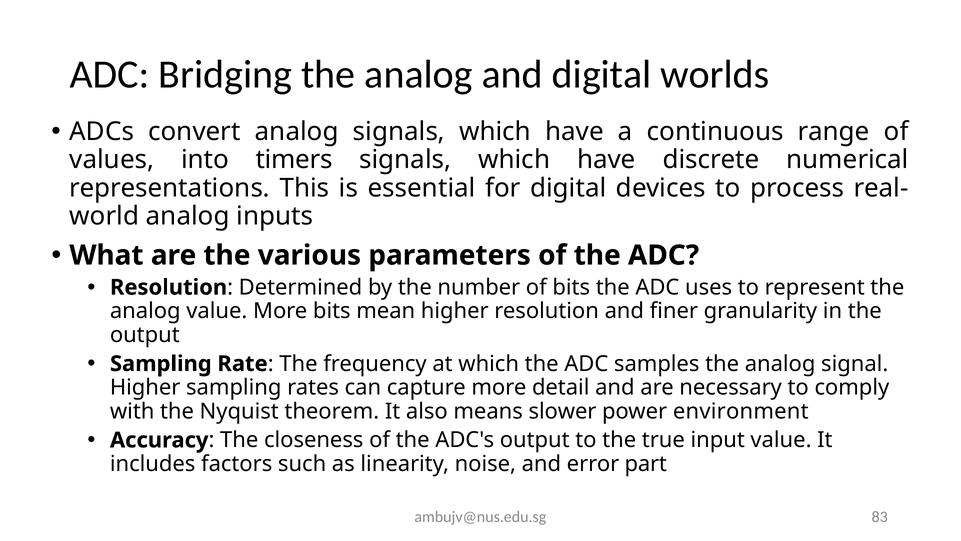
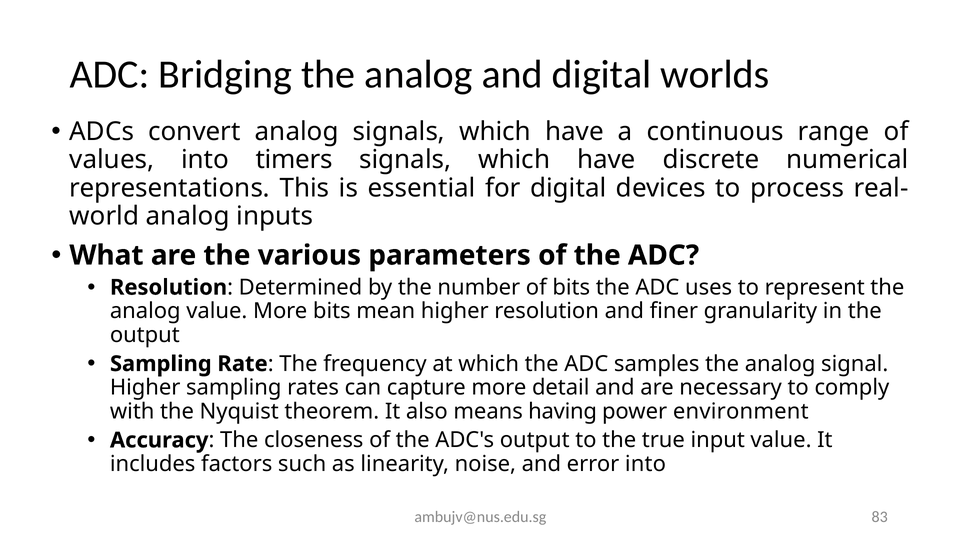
slower: slower -> having (563, 411)
error part: part -> into (646, 464)
